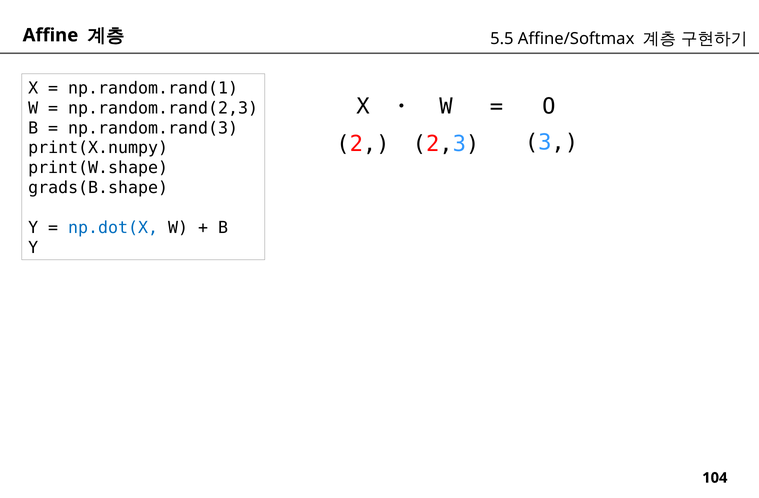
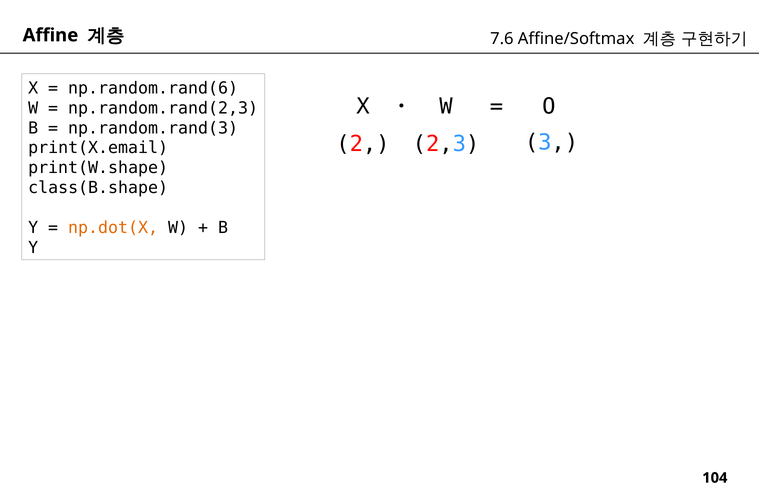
5.5: 5.5 -> 7.6 (502, 39)
np.random.rand(1: np.random.rand(1 -> np.random.rand(6 (153, 88)
print(X.numpy: print(X.numpy -> print(X.email (98, 148)
grads(B.shape: grads(B.shape -> class(B.shape (98, 188)
np.dot(X colour: blue -> orange (113, 228)
